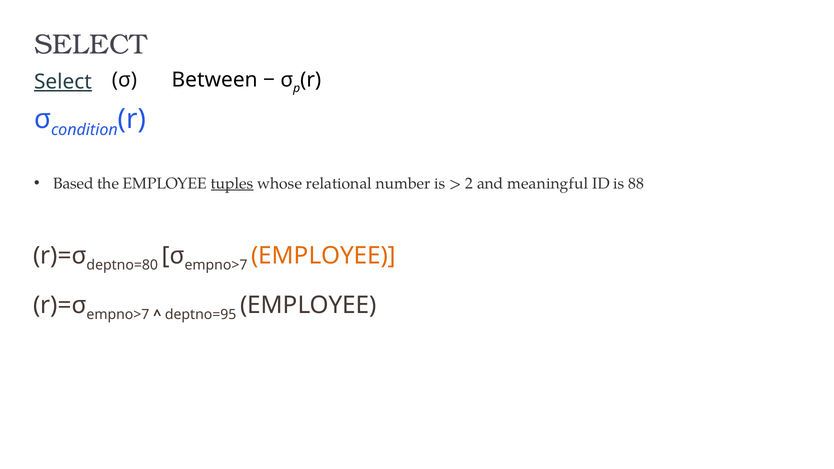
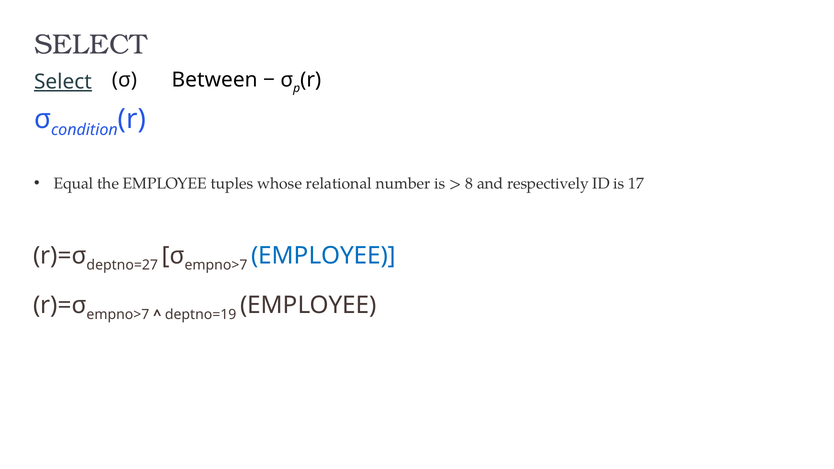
Based: Based -> Equal (73, 183)
tuples underline: present -> none (232, 183)
2: 2 -> 8 (469, 183)
meaningful: meaningful -> respectively (548, 183)
88: 88 -> 17 (636, 183)
deptno=80: deptno=80 -> deptno=27 (122, 265)
EMPLOYEE colour: orange -> blue (324, 256)
deptno=95: deptno=95 -> deptno=19 (201, 315)
